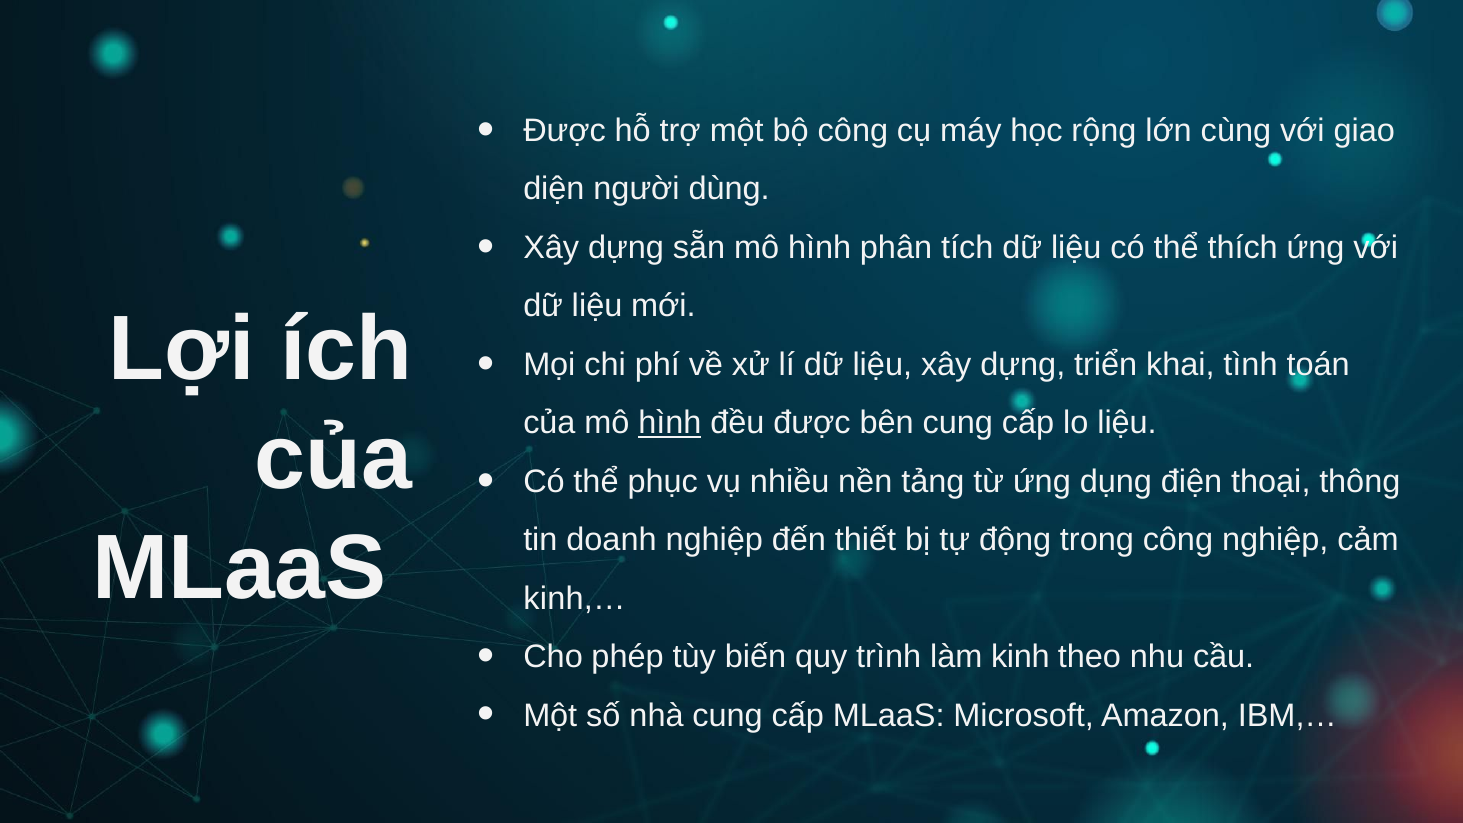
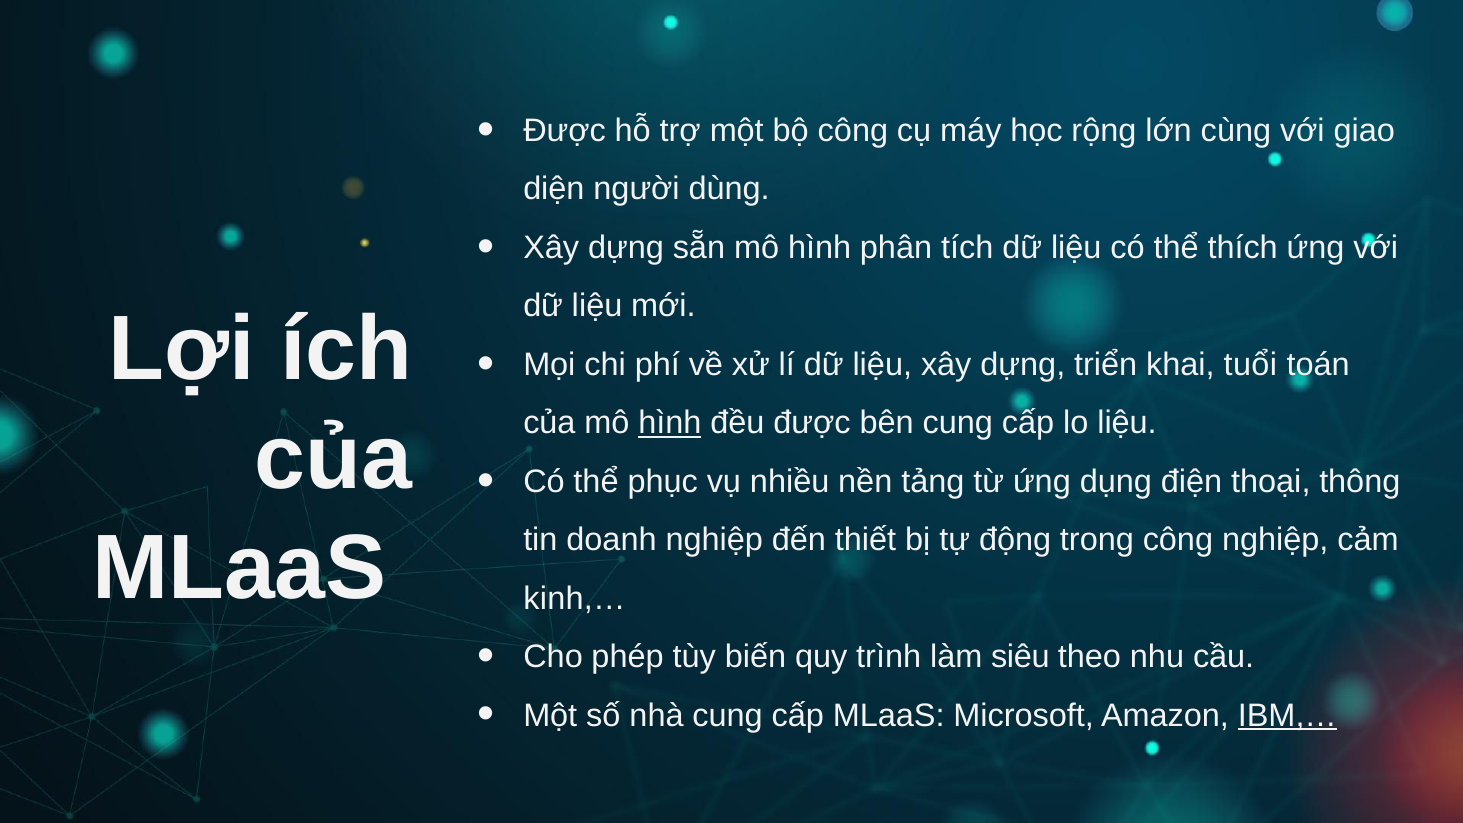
tình: tình -> tuổi (1250, 365)
kinh: kinh -> siêu (1020, 657)
IBM,… underline: none -> present (1287, 715)
